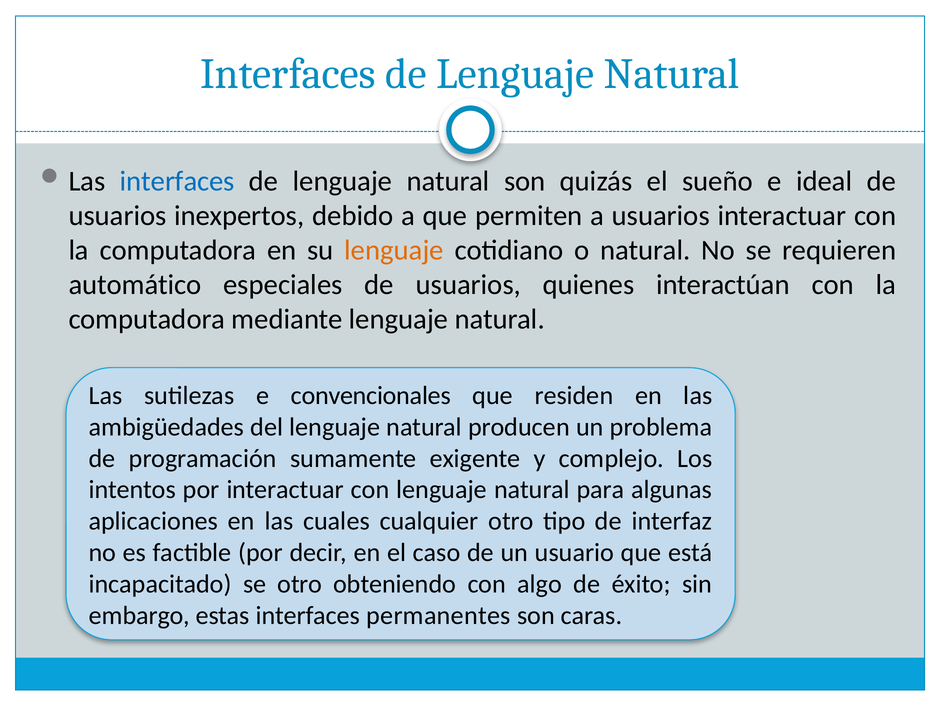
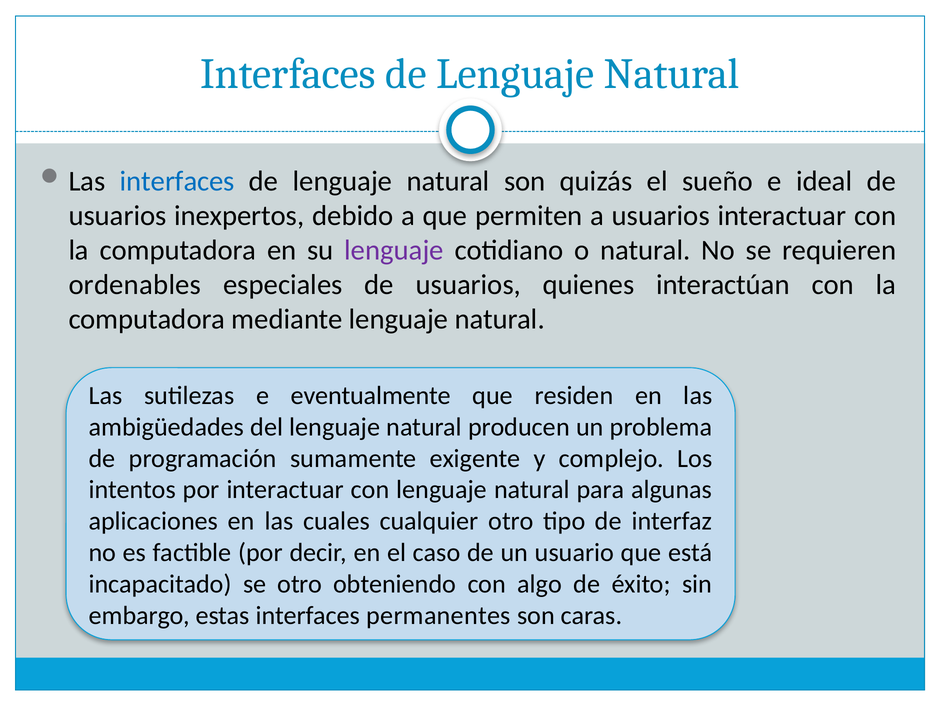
lenguaje colour: orange -> purple (394, 250)
automático: automático -> ordenables (135, 285)
convencionales: convencionales -> eventualmente (371, 396)
